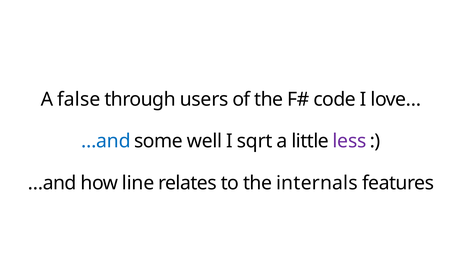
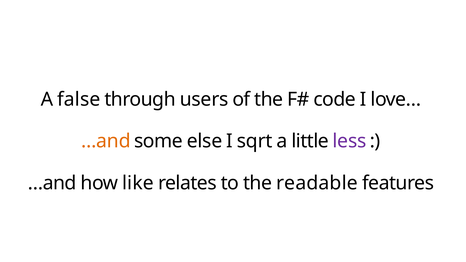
…and colour: blue -> orange (106, 141)
well: well -> else (205, 141)
line: line -> like (138, 183)
internals: internals -> readable (317, 183)
